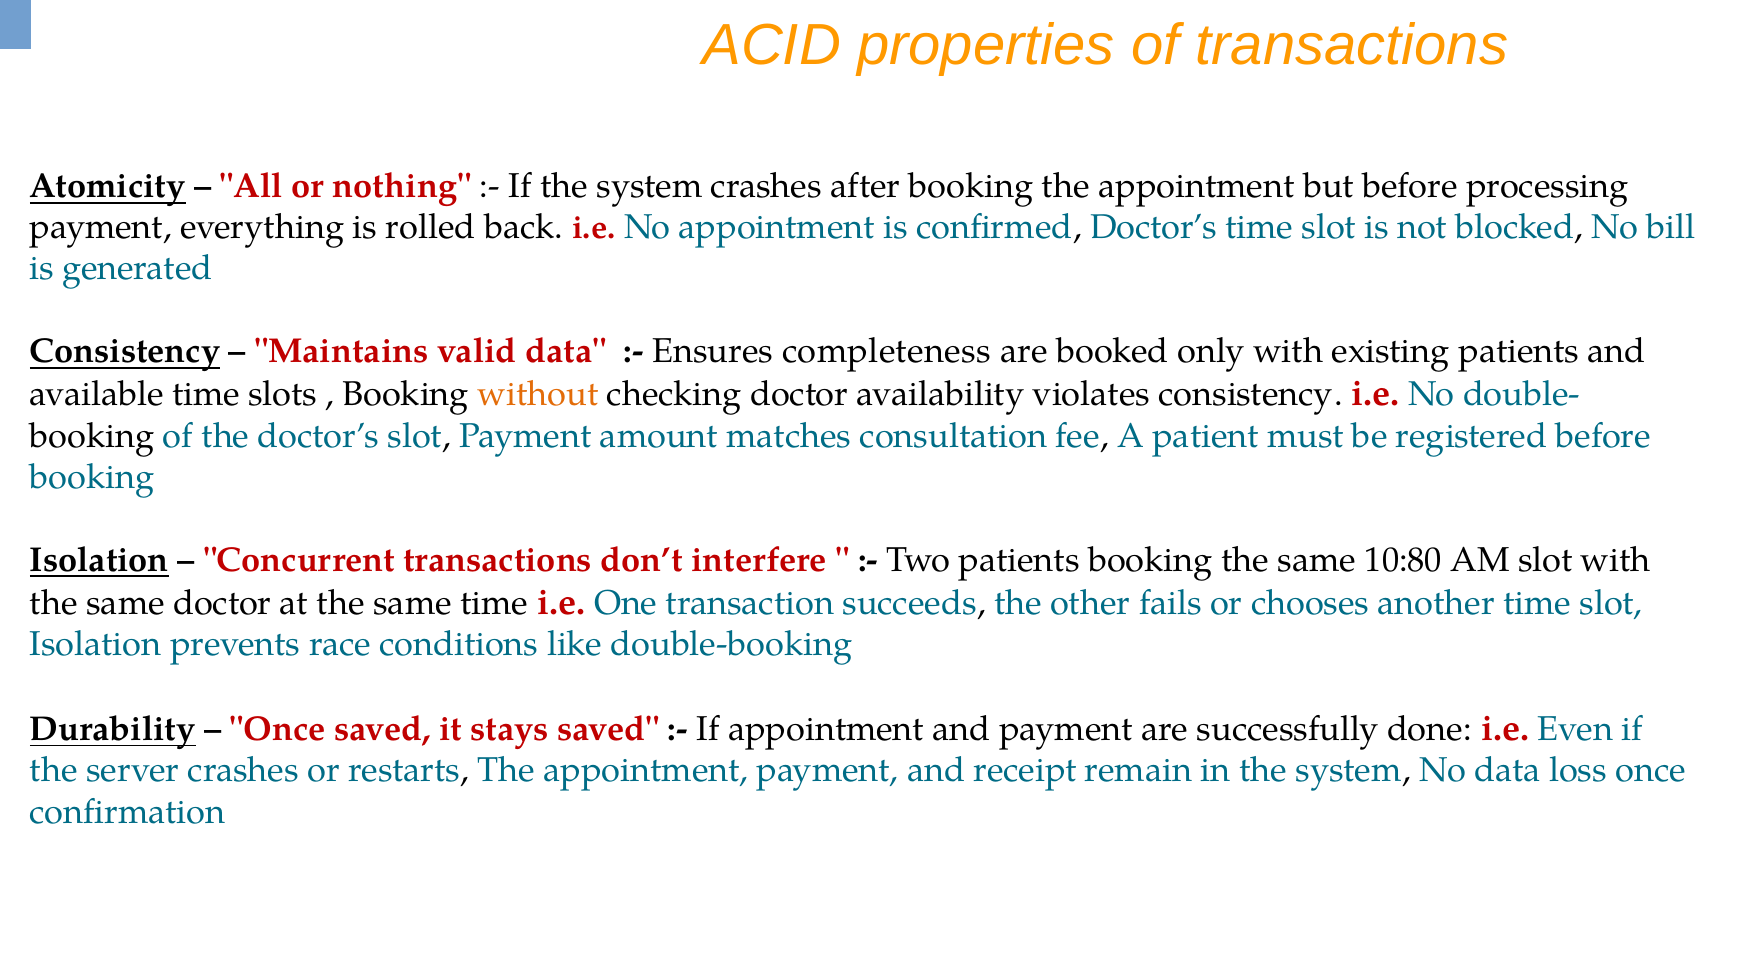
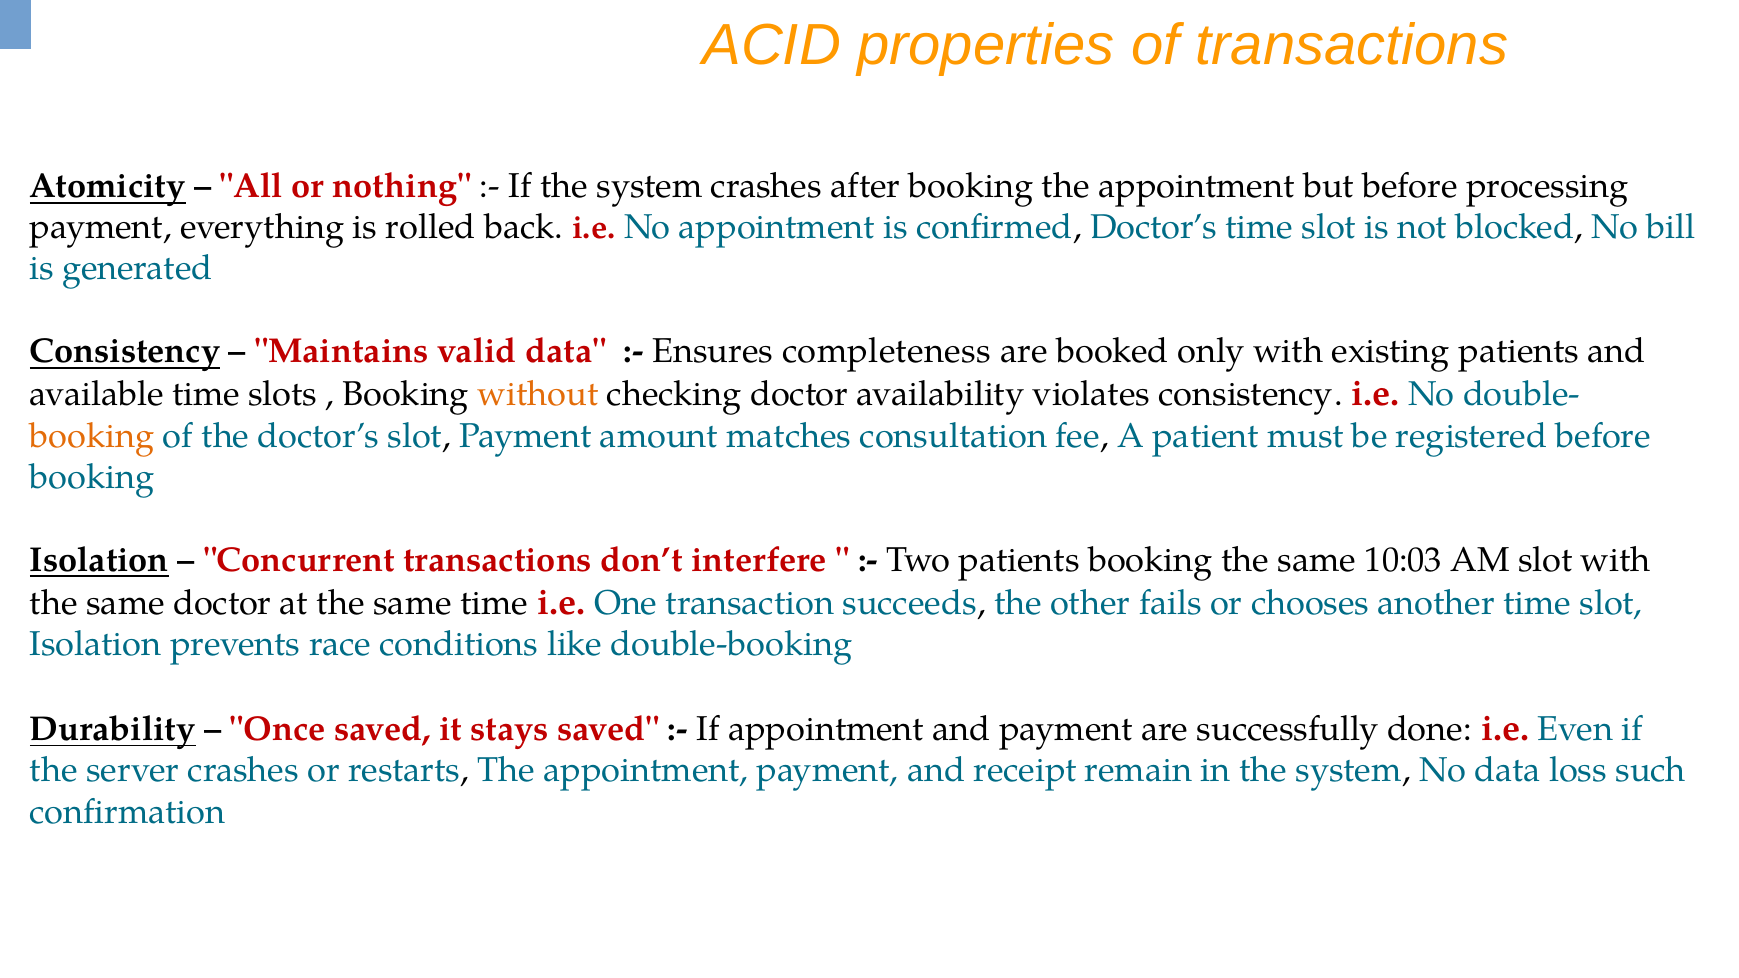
booking colour: black -> orange (92, 436)
10:80: 10:80 -> 10:03 (1404, 560)
loss once: once -> such (1651, 771)
